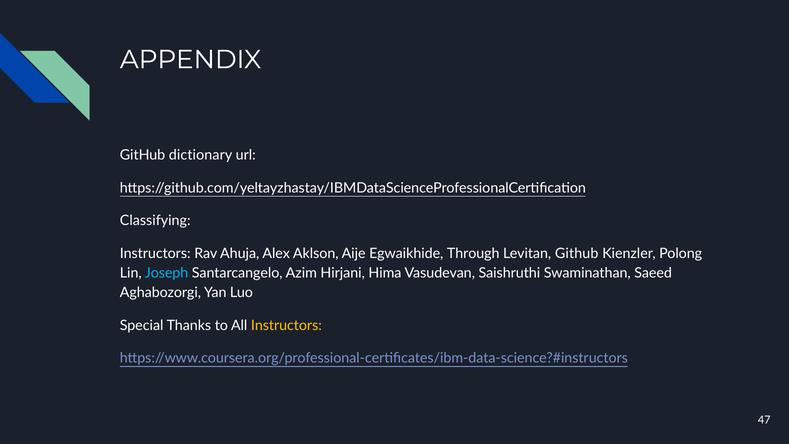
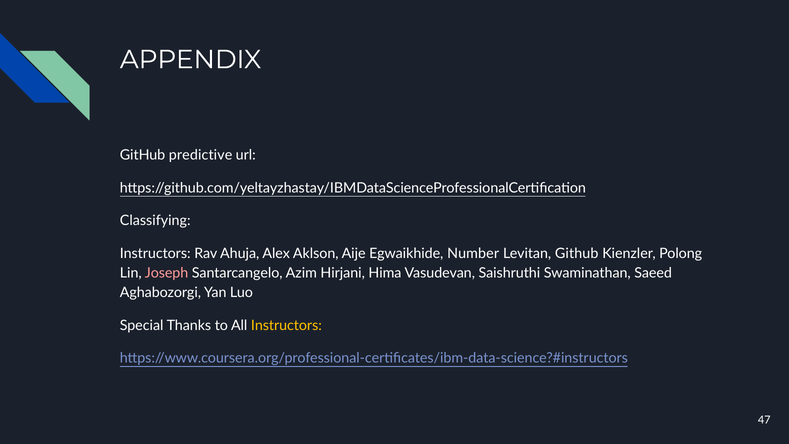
dictionary: dictionary -> predictive (201, 155)
Through: Through -> Number (473, 253)
Joseph colour: light blue -> pink (167, 273)
